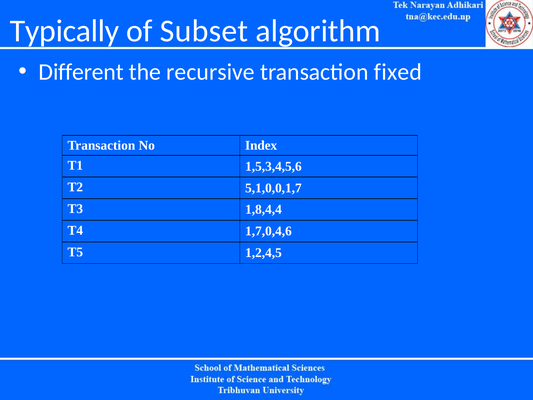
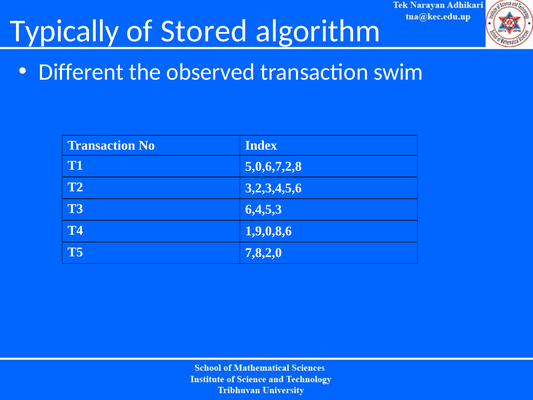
Subset: Subset -> Stored (204, 31)
recursive: recursive -> observed (211, 72)
fixed: fixed -> swim (398, 72)
1,5,3,4,5,6: 1,5,3,4,5,6 -> 5,0,6,7,2,8 (273, 166)
5,1,0,0,1,7: 5,1,0,0,1,7 -> 3,2,3,4,5,6 (273, 188)
1,8,4,4: 1,8,4,4 -> 6,4,5,3 (263, 209)
1,7,0,4,6: 1,7,0,4,6 -> 1,9,0,8,6 (268, 231)
1,2,4,5: 1,2,4,5 -> 7,8,2,0 (263, 253)
